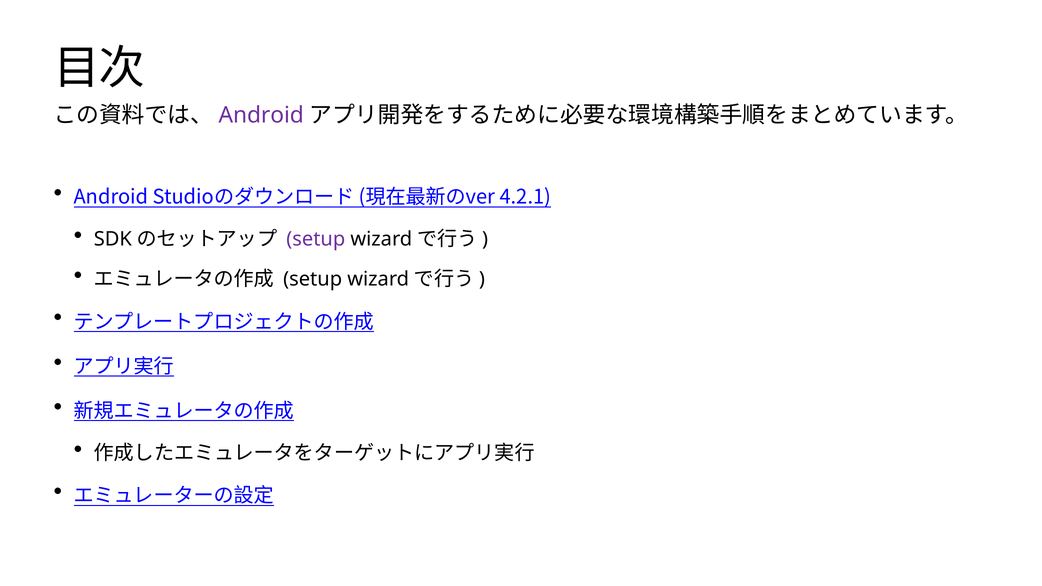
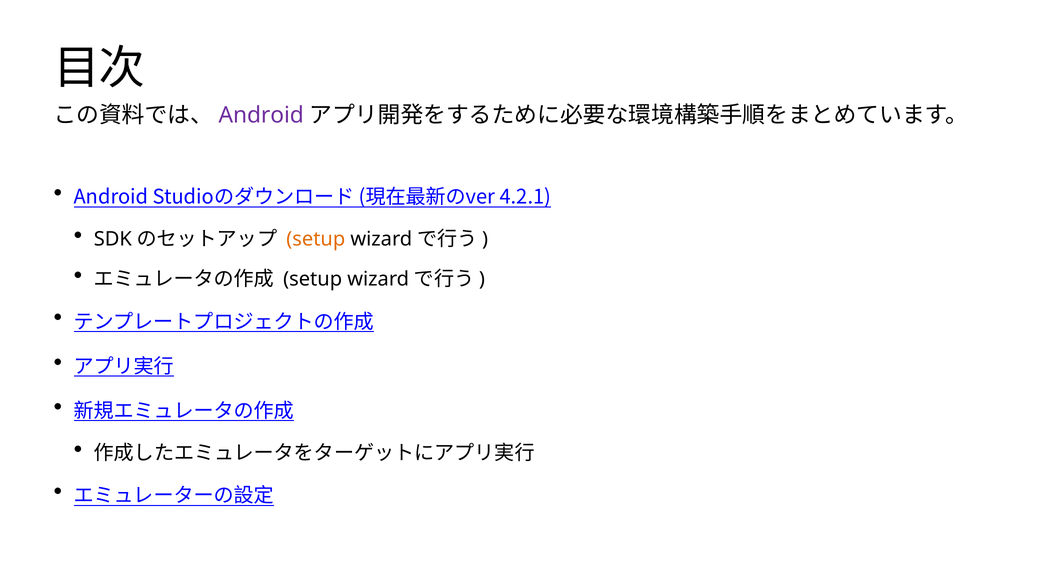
setup colour: purple -> orange (316, 239)
